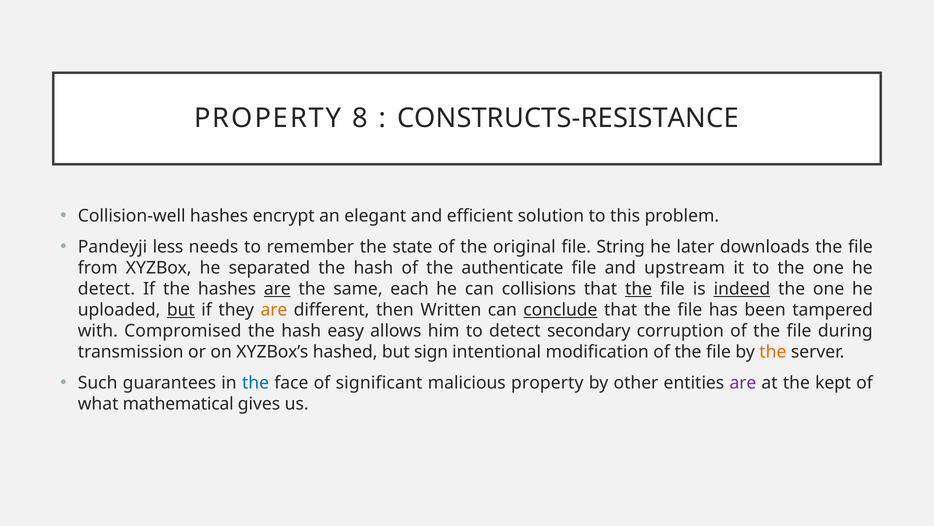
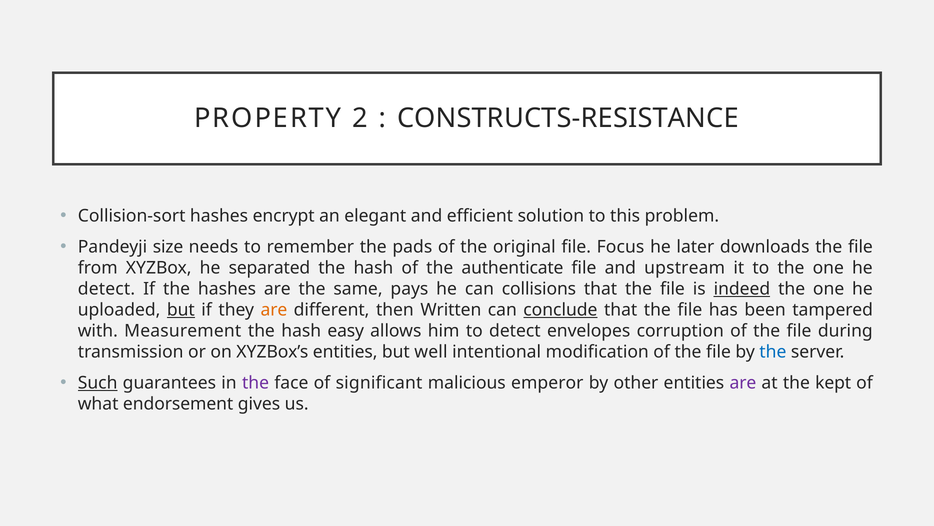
8: 8 -> 2 (360, 118)
Collision‐well: Collision‐well -> Collision‐sort (132, 216)
less: less -> size (168, 246)
state: state -> pads (412, 246)
String: String -> Focus (621, 246)
are underline: present -> none (277, 289)
each: each -> pays (409, 289)
the underline: present -> none (639, 289)
Compromised: Compromised -> Measurement (183, 331)
secondary: secondary -> envelopes (589, 331)
XYZBox’s hashed: hashed -> entities (345, 352)
sign: sign -> well (431, 352)
the colour: orange -> blue (773, 352)
Such underline: none -> present (98, 382)
the colour: blue -> purple (256, 382)
malicious property: property -> emperor (547, 382)
mathematical: mathematical -> endorsement (178, 403)
